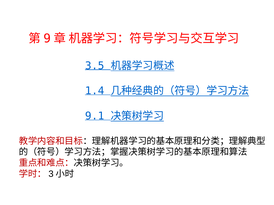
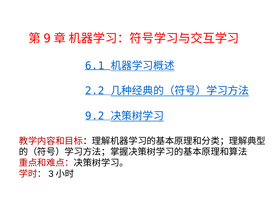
3.5: 3.5 -> 6.1 (95, 66)
1.4: 1.4 -> 2.2 (95, 91)
9.1: 9.1 -> 9.2 (95, 116)
